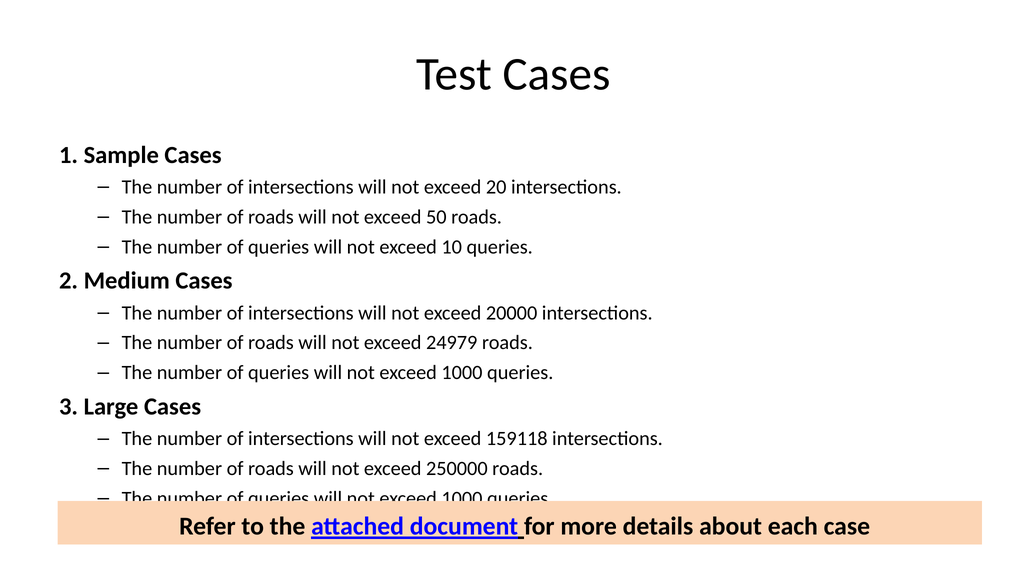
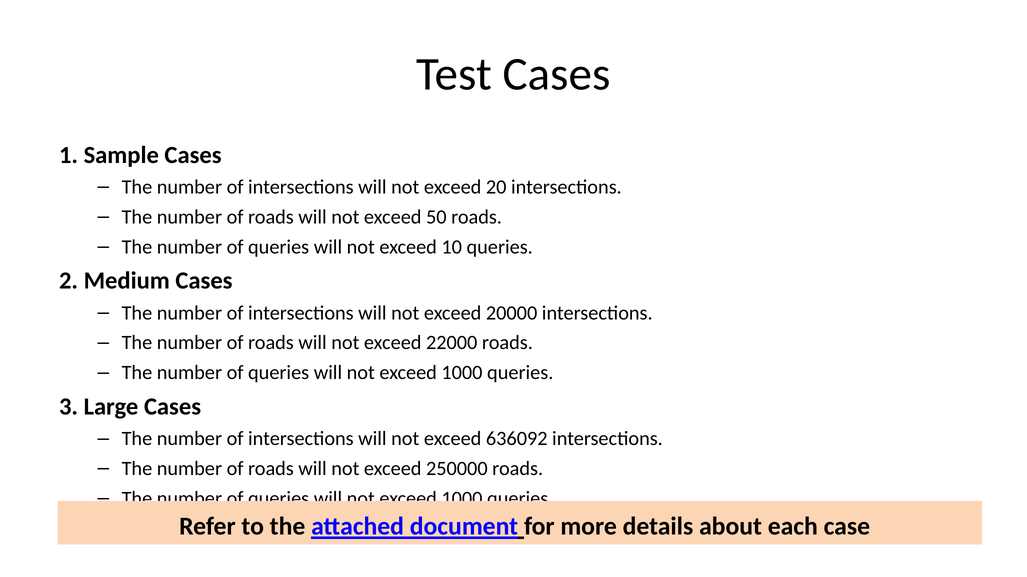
24979: 24979 -> 22000 (452, 343)
159118: 159118 -> 636092 (517, 439)
